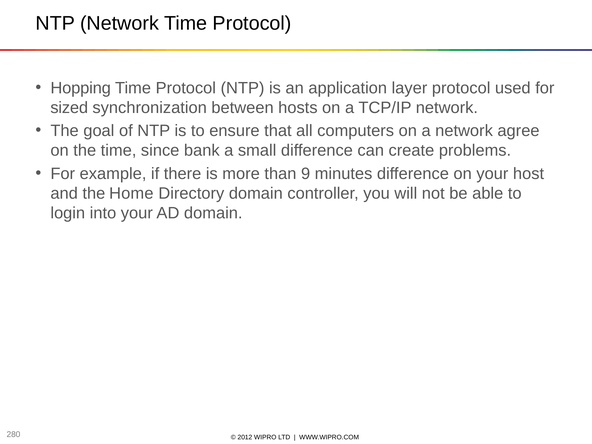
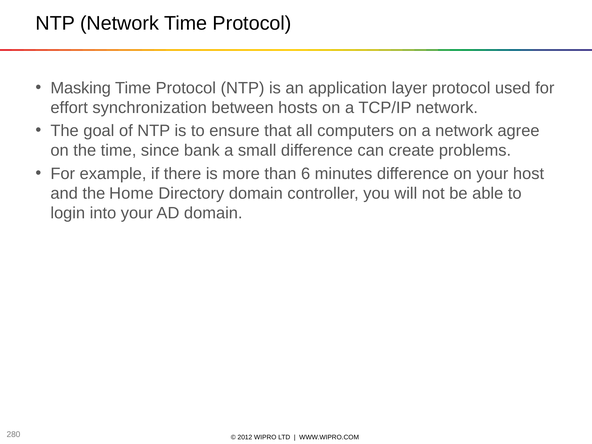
Hopping: Hopping -> Masking (81, 88)
sized: sized -> effort (69, 108)
9: 9 -> 6 (306, 174)
